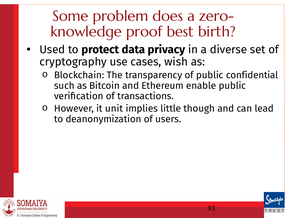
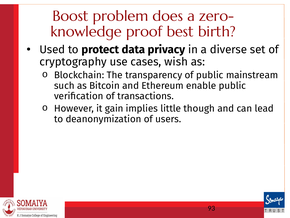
Some: Some -> Boost (70, 16)
confidential: confidential -> mainstream (252, 75)
unit: unit -> gain (114, 108)
